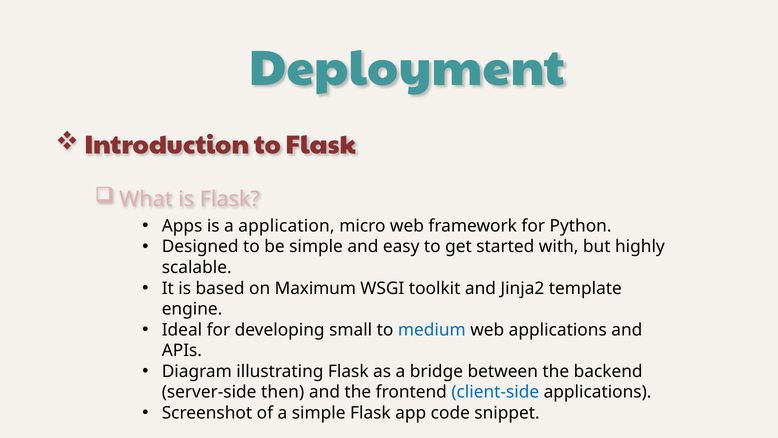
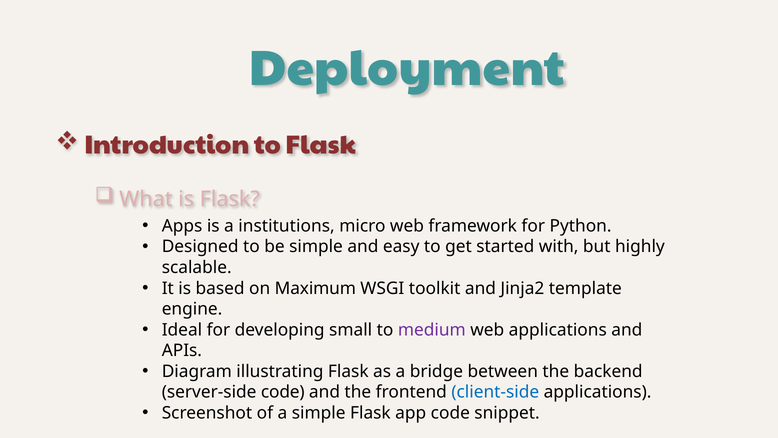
application: application -> institutions (287, 226)
medium colour: blue -> purple (432, 330)
server-side then: then -> code (283, 392)
